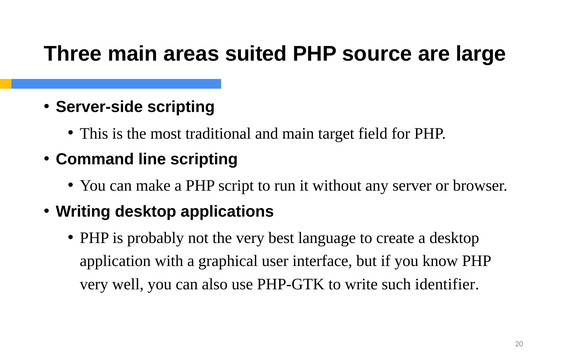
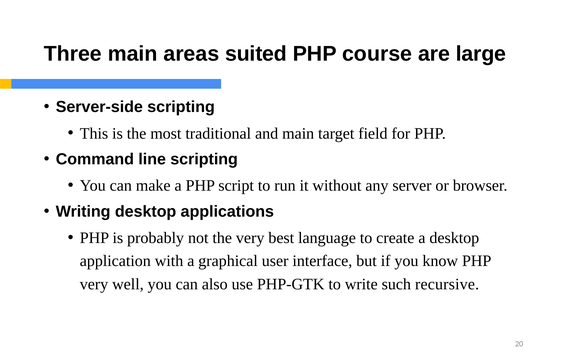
source: source -> course (377, 54)
identifier: identifier -> recursive (447, 284)
